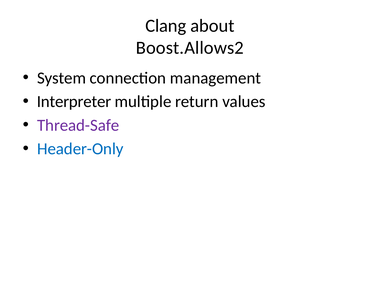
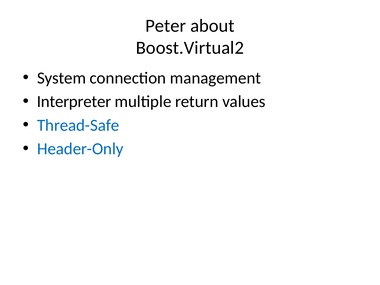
Clang: Clang -> Peter (166, 26)
Boost.Allows2: Boost.Allows2 -> Boost.Virtual2 (190, 48)
Thread-Safe colour: purple -> blue (78, 125)
